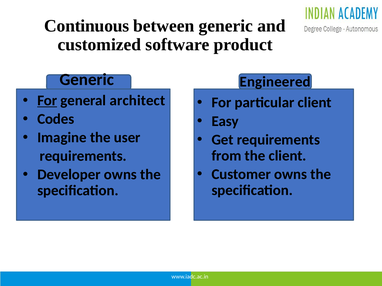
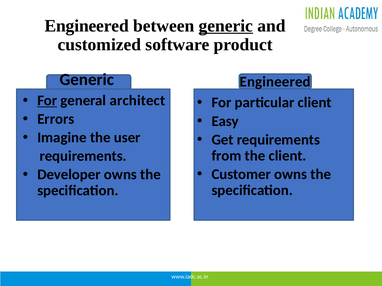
Continuous: Continuous -> Engineered (87, 26)
generic underline: none -> present (226, 26)
Codes: Codes -> Errors (56, 119)
